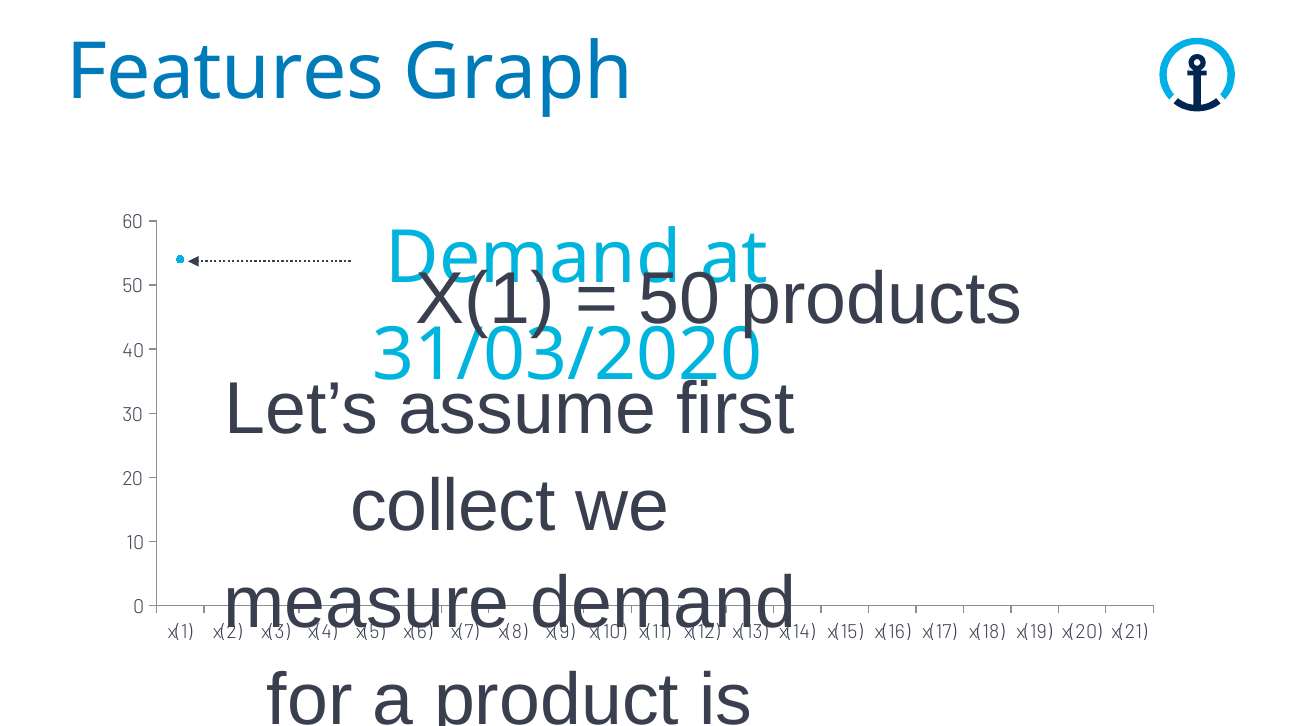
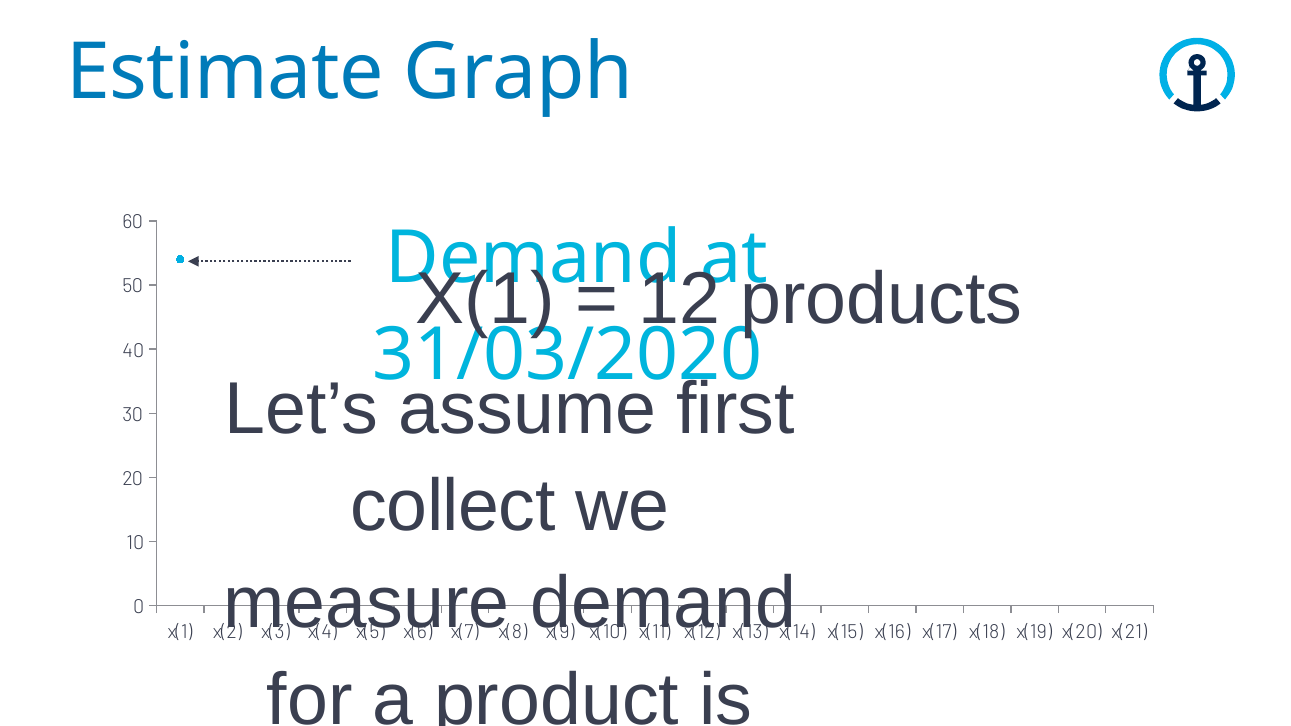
Features: Features -> Estimate (225, 72)
50: 50 -> 12 (679, 299)
